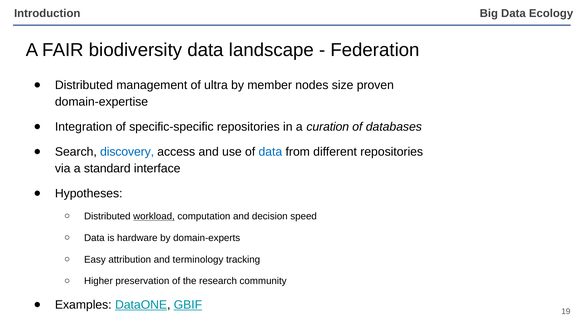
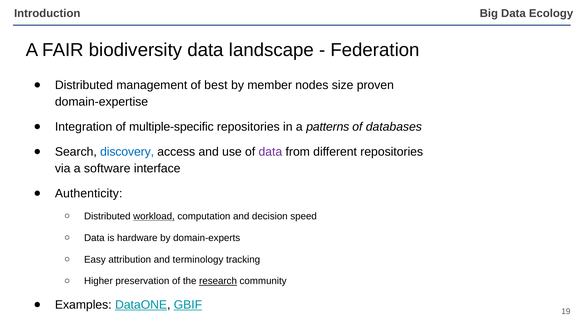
ultra: ultra -> best (216, 85)
specific-specific: specific-specific -> multiple-specific (171, 127)
curation: curation -> patterns (328, 127)
data colour: blue -> purple (270, 152)
standard: standard -> software (107, 168)
Hypotheses: Hypotheses -> Authenticity (89, 193)
research underline: none -> present (218, 281)
